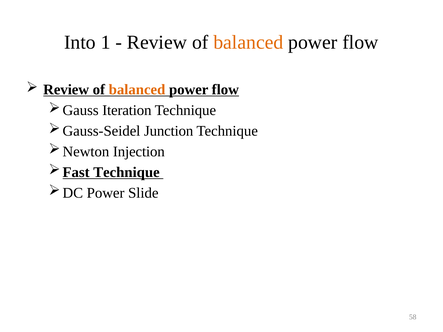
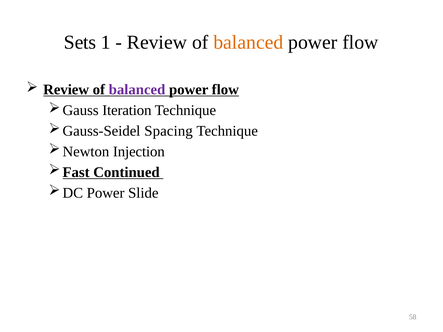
Into: Into -> Sets (80, 42)
balanced colour: orange -> purple (137, 90)
Junction: Junction -> Spacing (169, 131)
Technique: Technique -> Continued (126, 172)
